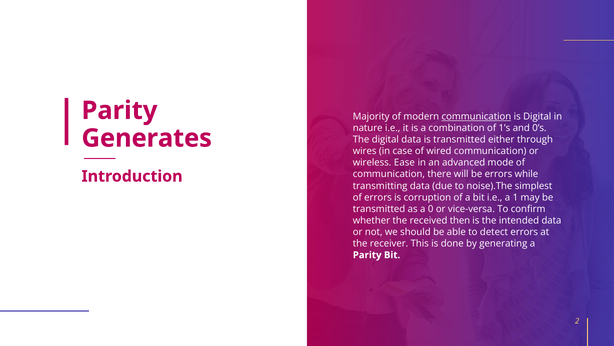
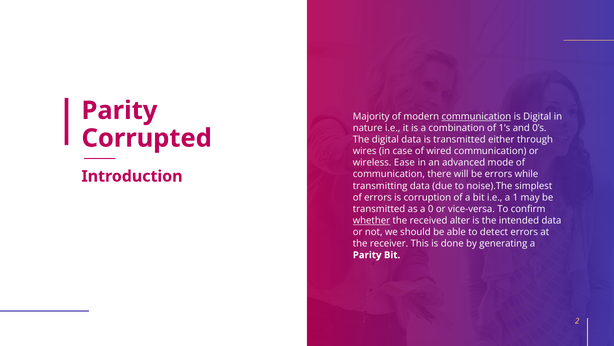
Generates: Generates -> Corrupted (147, 138)
whether underline: none -> present (371, 220)
then: then -> alter (460, 220)
